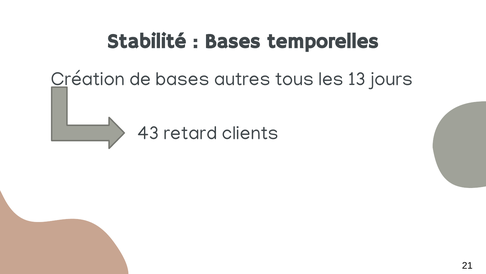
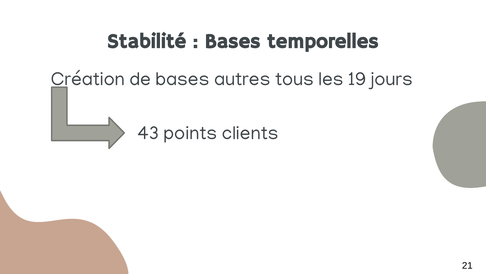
13: 13 -> 19 (357, 79)
retard: retard -> points (190, 133)
